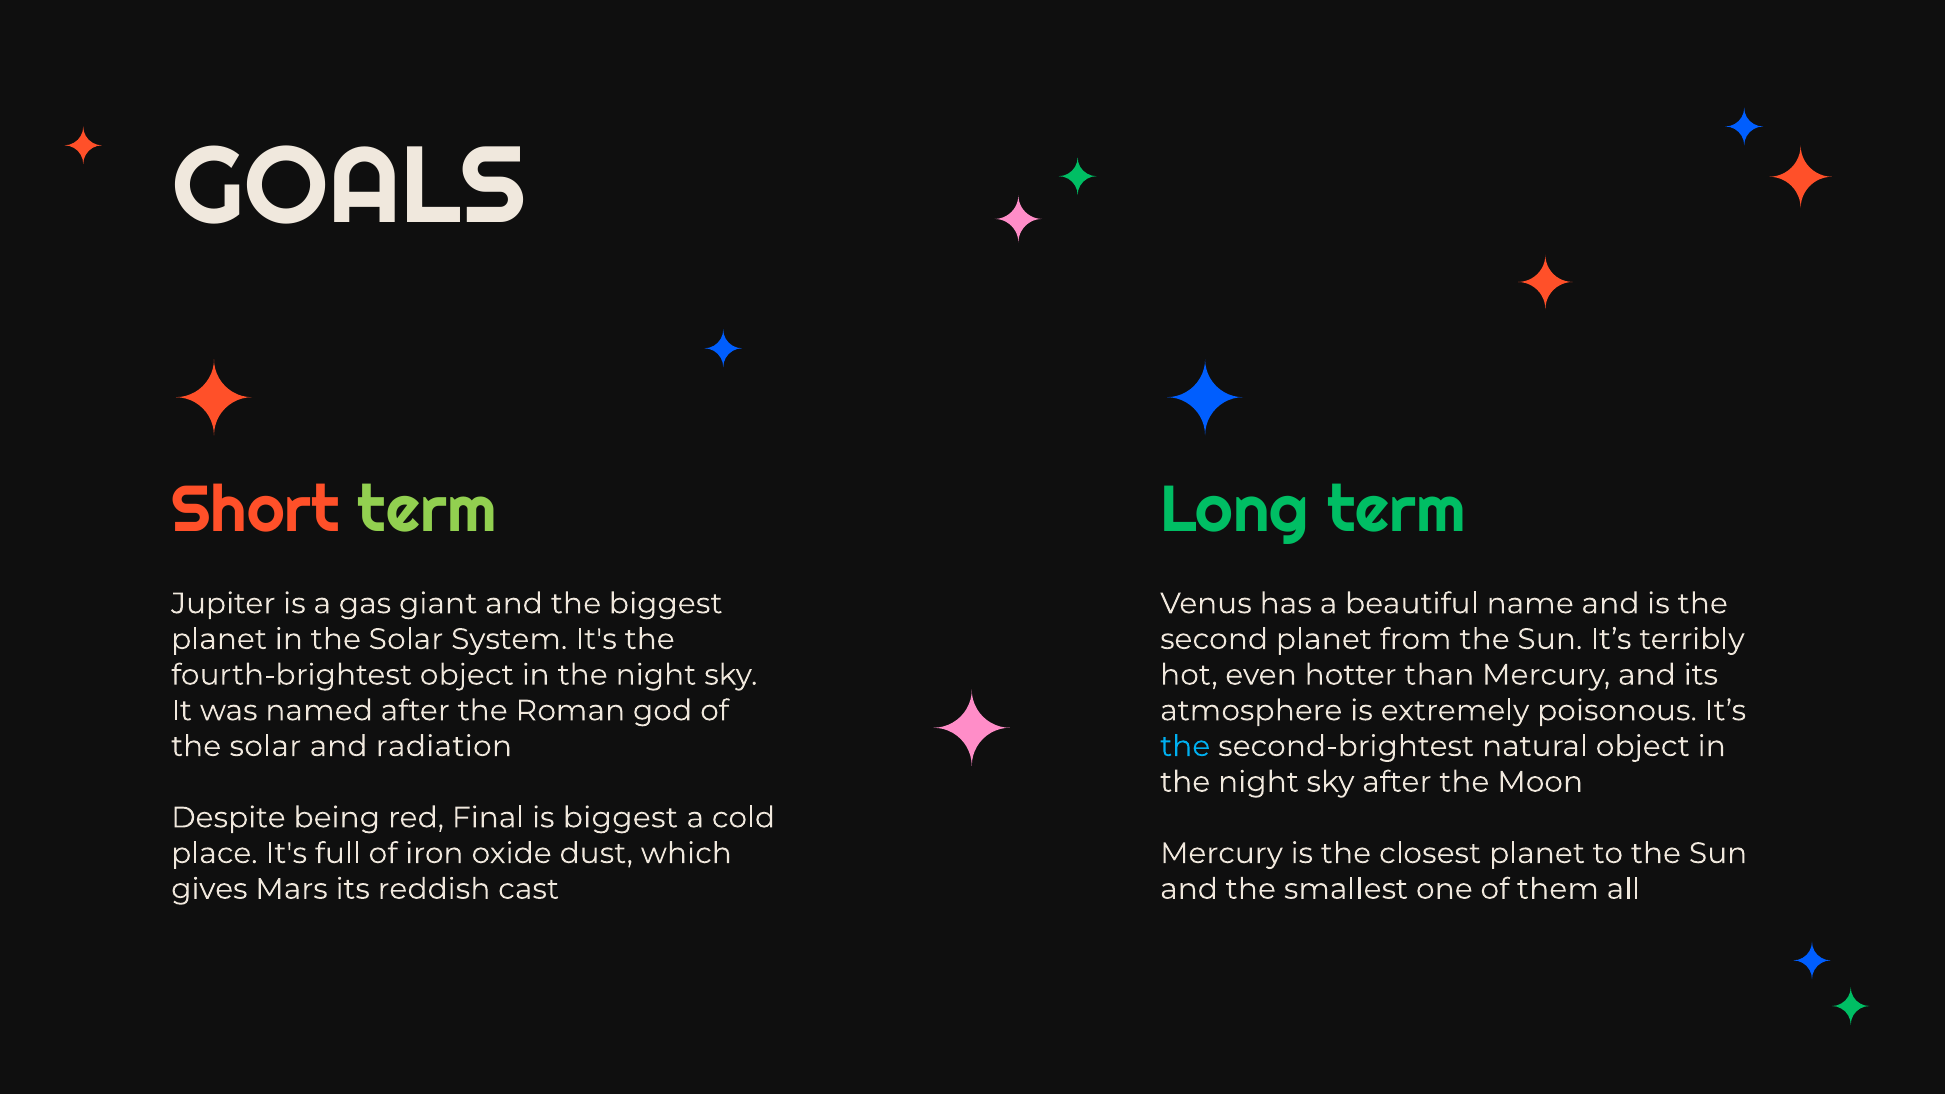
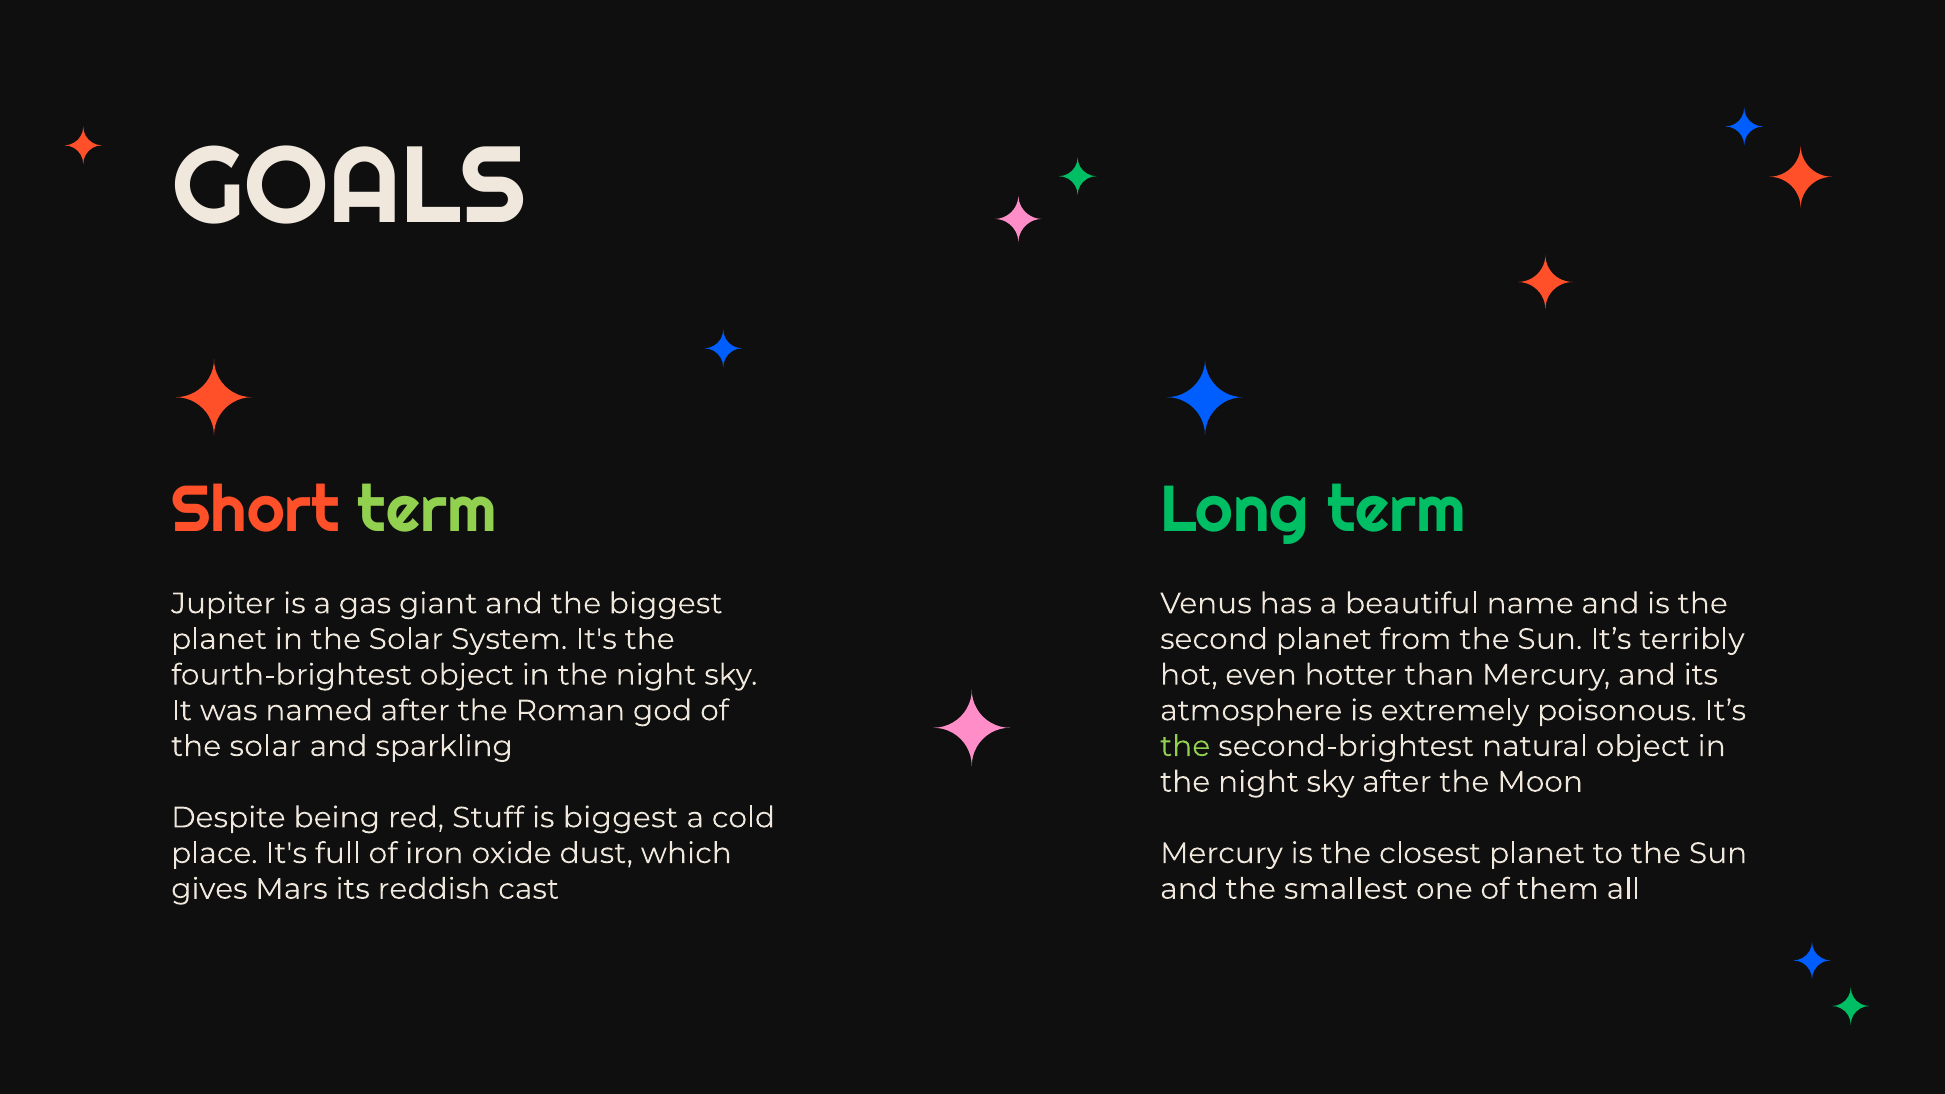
radiation: radiation -> sparkling (444, 746)
the colour: light blue -> light green (1185, 746)
Final: Final -> Stuff (488, 818)
